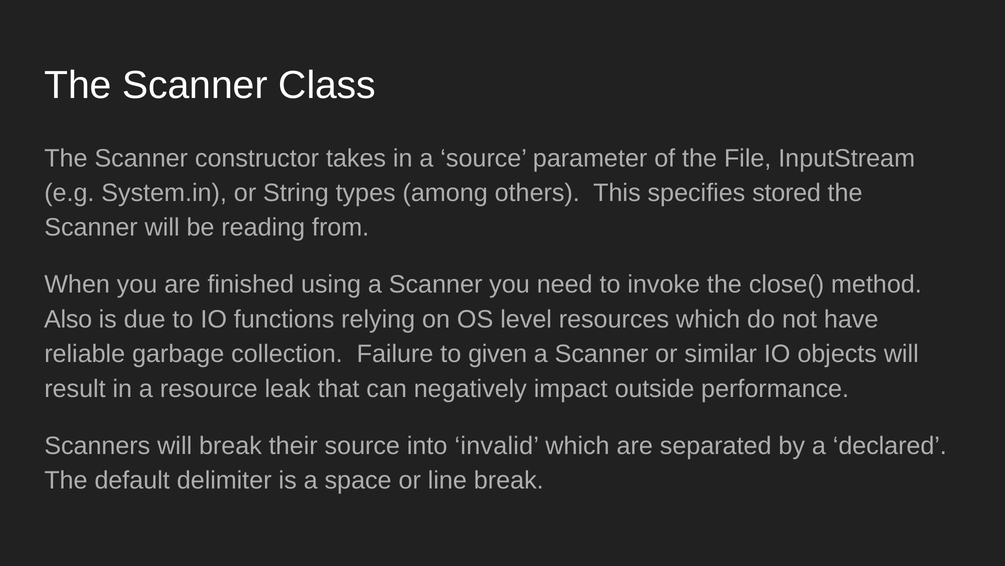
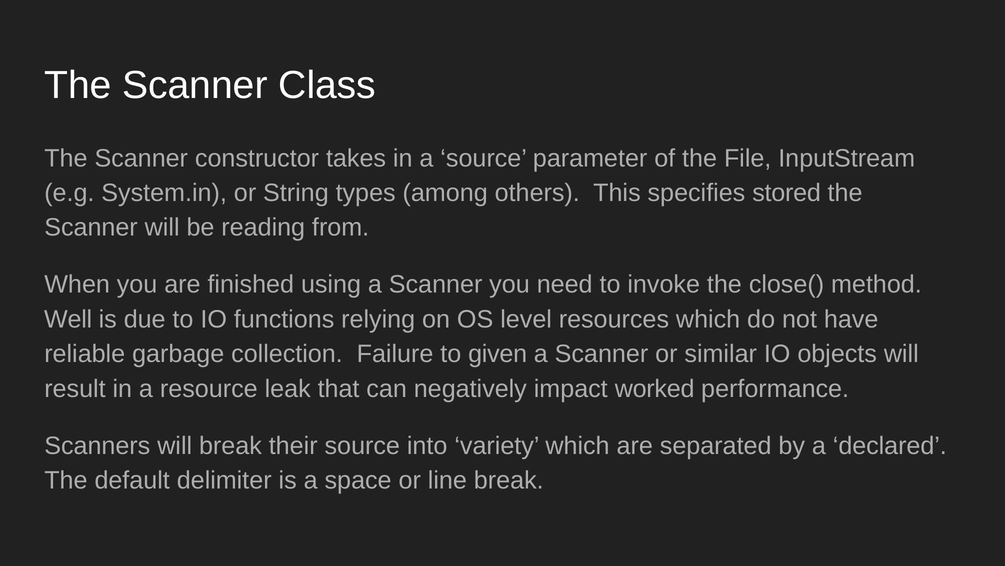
Also: Also -> Well (68, 319)
outside: outside -> worked (655, 388)
invalid: invalid -> variety (497, 445)
